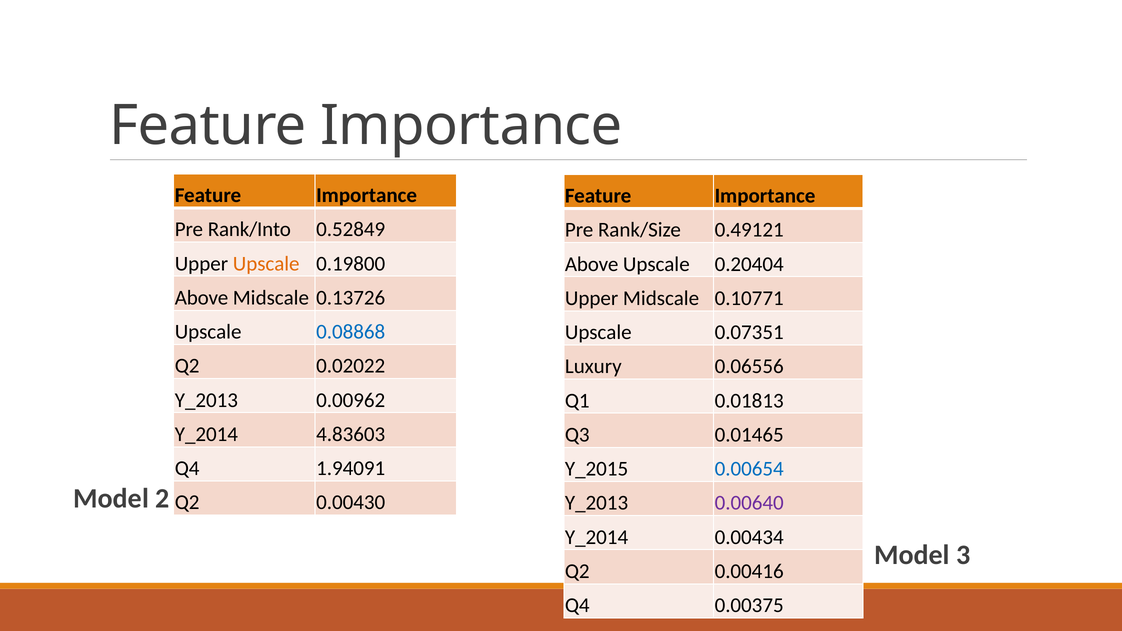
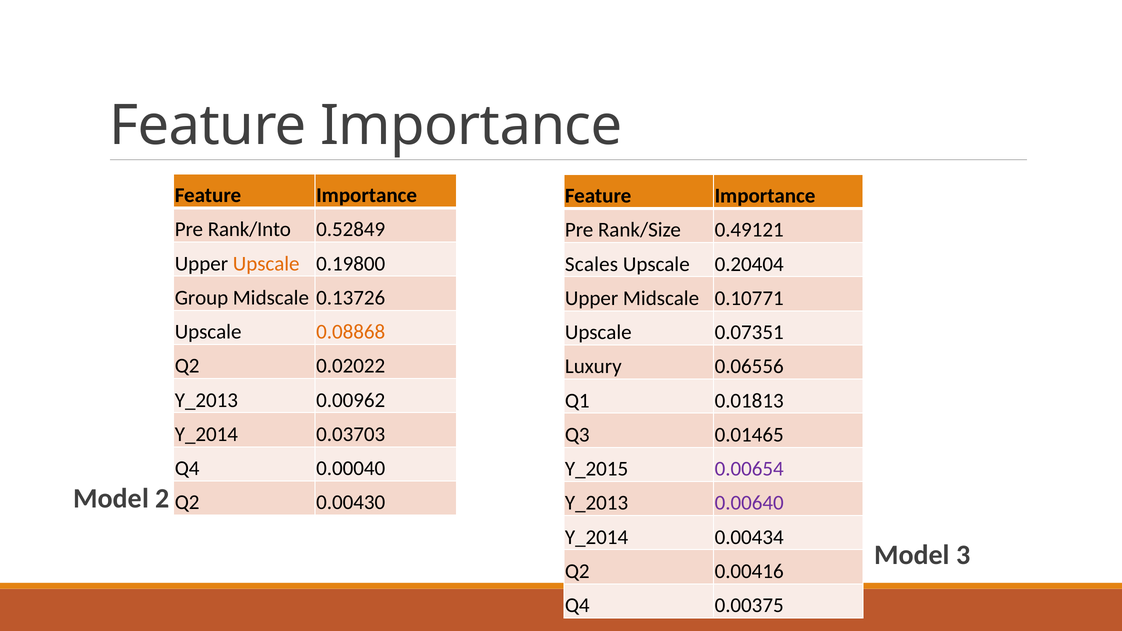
Above: Above -> Scales (592, 264)
Above: Above -> Group (201, 298)
0.08868 colour: blue -> orange (351, 332)
4.83603: 4.83603 -> 0.03703 (351, 434)
1.94091: 1.94091 -> 0.00040 (351, 468)
0.00654 colour: blue -> purple (749, 469)
